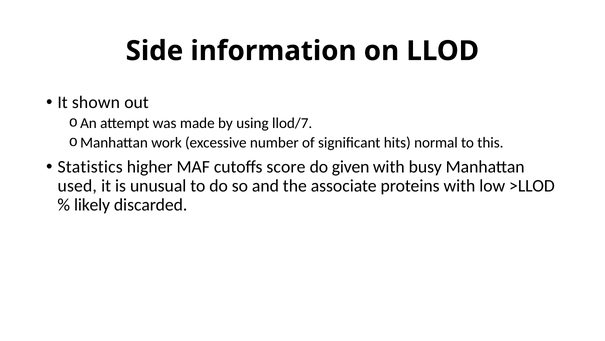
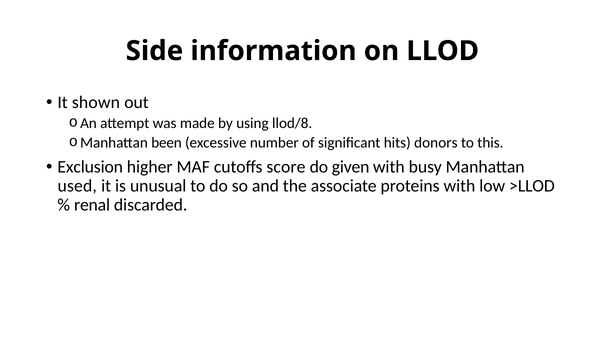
llod/7: llod/7 -> llod/8 (292, 123)
work: work -> been (167, 143)
normal: normal -> donors (436, 143)
Statistics: Statistics -> Exclusion (90, 167)
likely: likely -> renal (92, 205)
